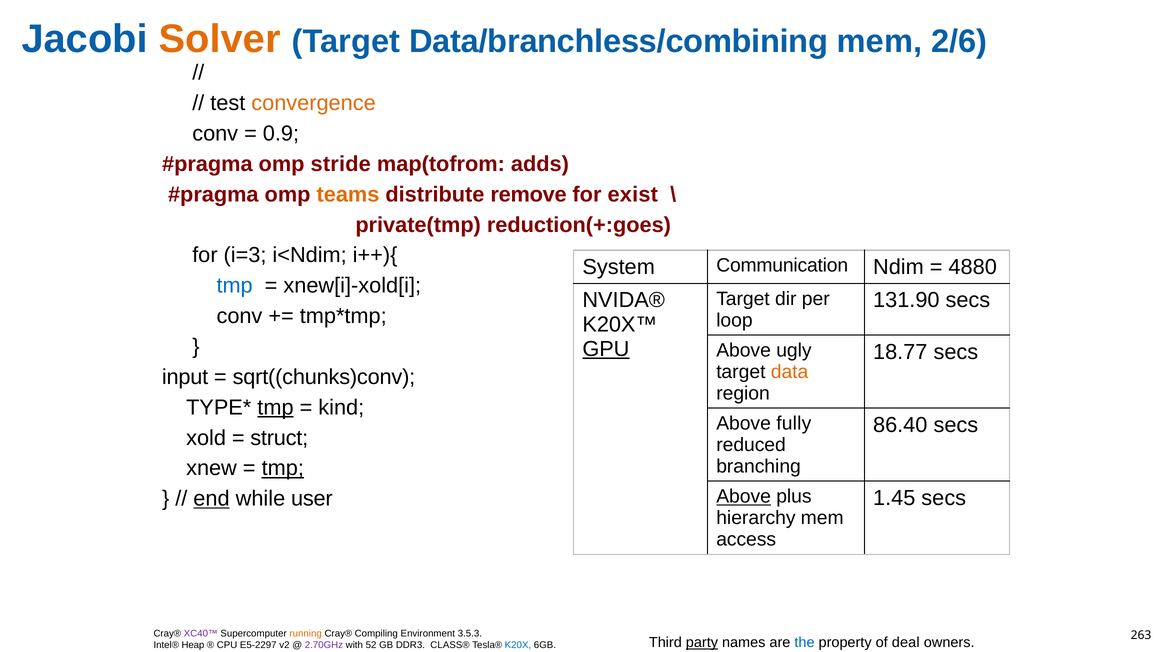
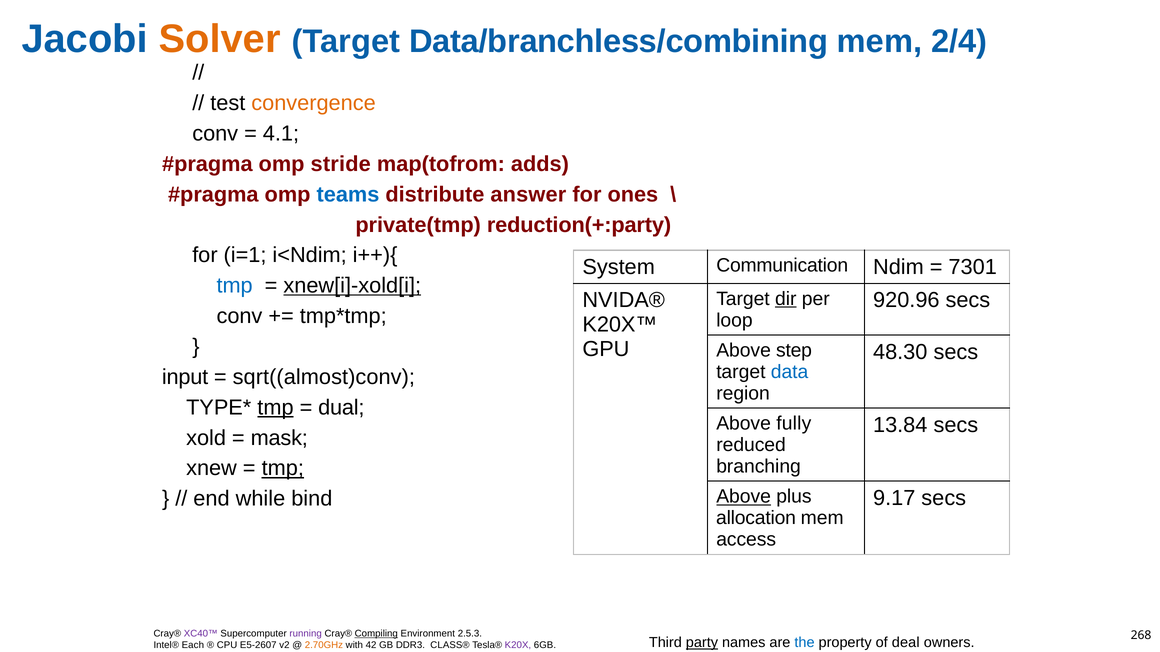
2/6: 2/6 -> 2/4 (959, 41)
0.9: 0.9 -> 4.1 (281, 134)
teams colour: orange -> blue (348, 195)
remove: remove -> answer (528, 195)
exist: exist -> ones (633, 195)
reduction(+:goes: reduction(+:goes -> reduction(+:party (579, 225)
i=3: i=3 -> i=1 (245, 255)
4880: 4880 -> 7301 (973, 267)
xnew[i]-xold[i underline: none -> present (352, 286)
dir underline: none -> present (786, 299)
131.90: 131.90 -> 920.96 (906, 300)
GPU underline: present -> none (606, 349)
ugly: ugly -> step (794, 351)
18.77: 18.77 -> 48.30 (900, 352)
data colour: orange -> blue (790, 372)
sqrt((chunks)conv: sqrt((chunks)conv -> sqrt((almost)conv (324, 377)
kind: kind -> dual (341, 408)
86.40: 86.40 -> 13.84 (900, 425)
struct: struct -> mask (279, 438)
1.45: 1.45 -> 9.17 (894, 498)
end underline: present -> none (211, 499)
user: user -> bind (312, 499)
hierarchy: hierarchy -> allocation (756, 518)
running colour: orange -> purple (306, 634)
Compiling underline: none -> present (376, 634)
3.5.3: 3.5.3 -> 2.5.3 (470, 634)
Heap: Heap -> Each (193, 646)
E5-2297: E5-2297 -> E5-2607 (258, 646)
2.70GHz colour: purple -> orange (324, 646)
52: 52 -> 42 (371, 646)
K20X colour: blue -> purple (518, 646)
263: 263 -> 268 (1141, 636)
